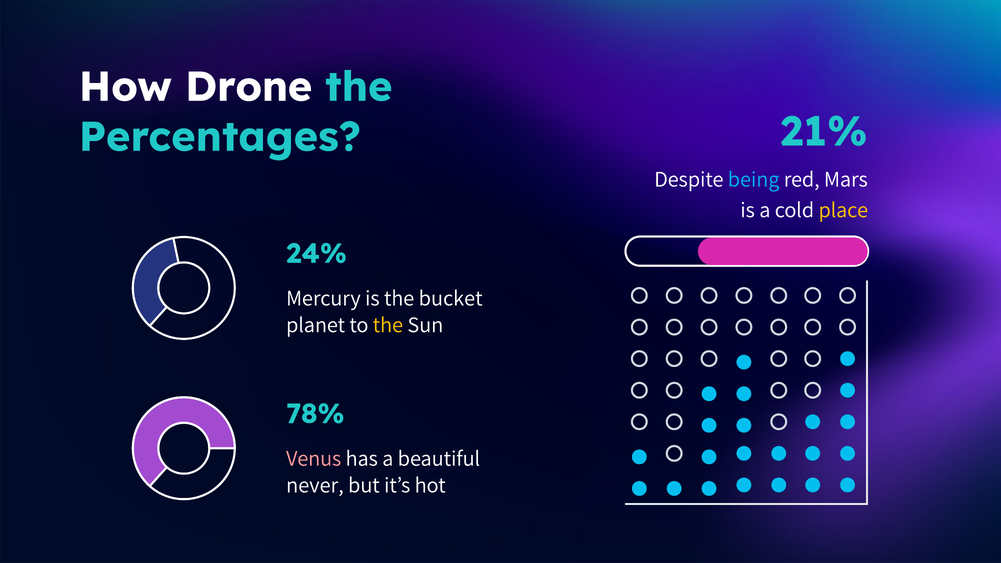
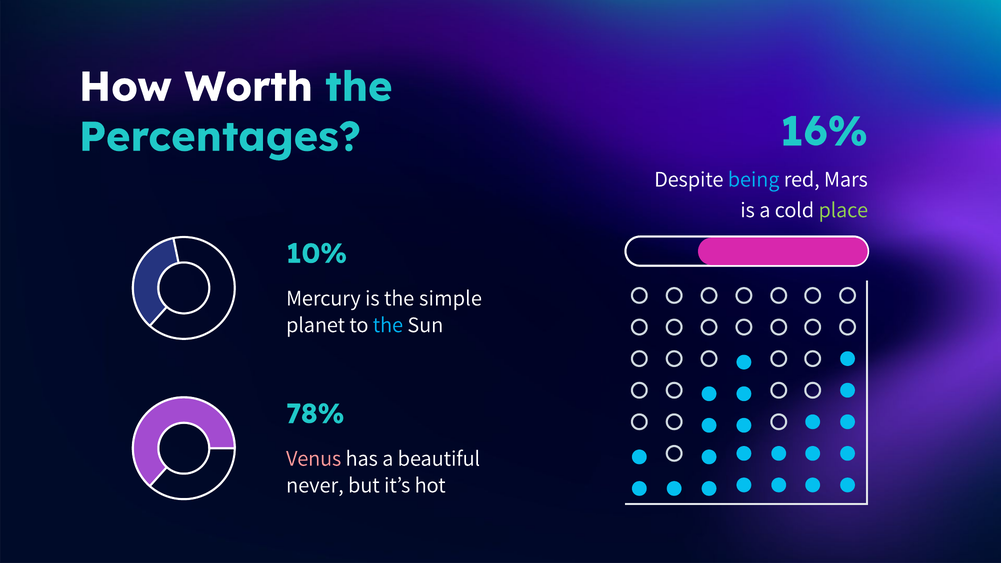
Drone: Drone -> Worth (249, 87)
21%: 21% -> 16% (824, 132)
place colour: yellow -> light green (843, 210)
24%: 24% -> 10% (317, 254)
bucket: bucket -> simple (451, 298)
the colour: yellow -> light blue (388, 325)
